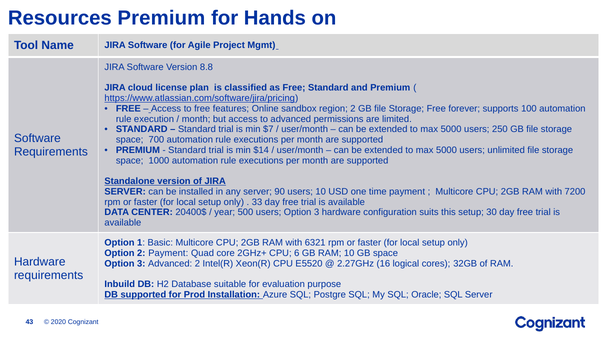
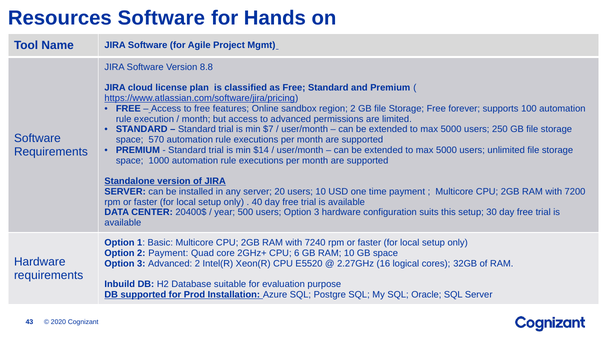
Resources Premium: Premium -> Software (161, 18)
700: 700 -> 570 (156, 140)
90: 90 -> 20 (280, 192)
33: 33 -> 40 (257, 202)
6321: 6321 -> 7240 (315, 243)
